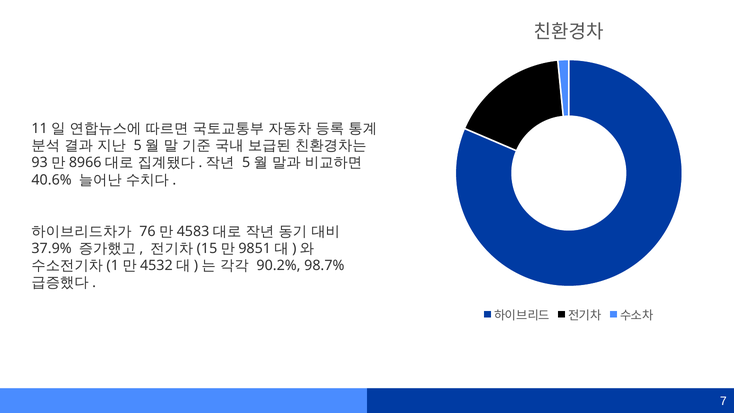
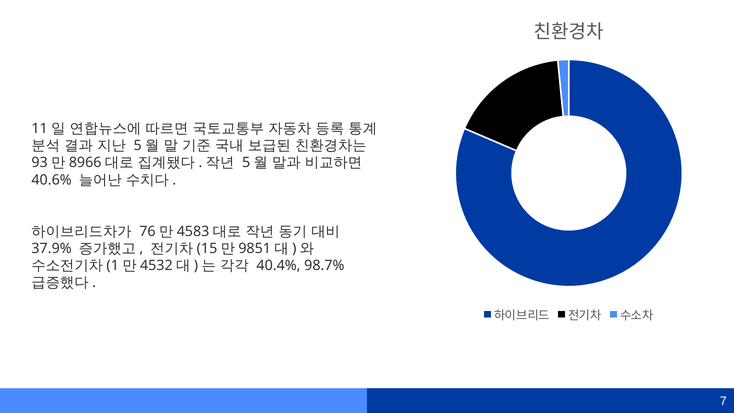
90.2%: 90.2% -> 40.4% (278, 266)
